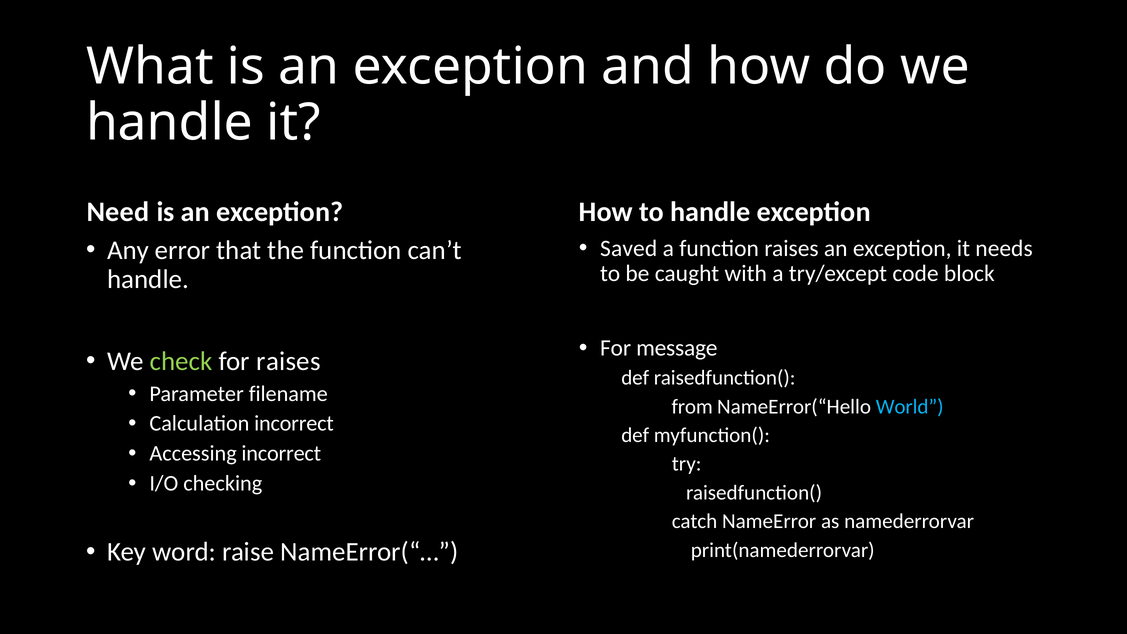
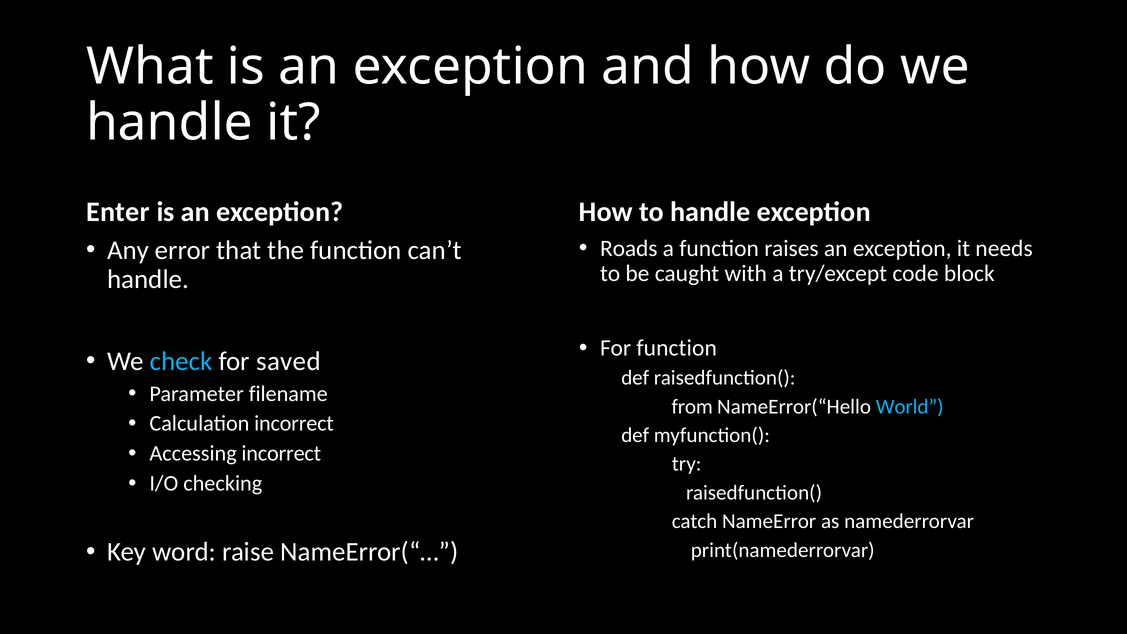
Need: Need -> Enter (118, 212)
Saved: Saved -> Roads (629, 248)
For message: message -> function (677, 348)
check colour: light green -> light blue (181, 361)
for raises: raises -> saved (289, 361)
